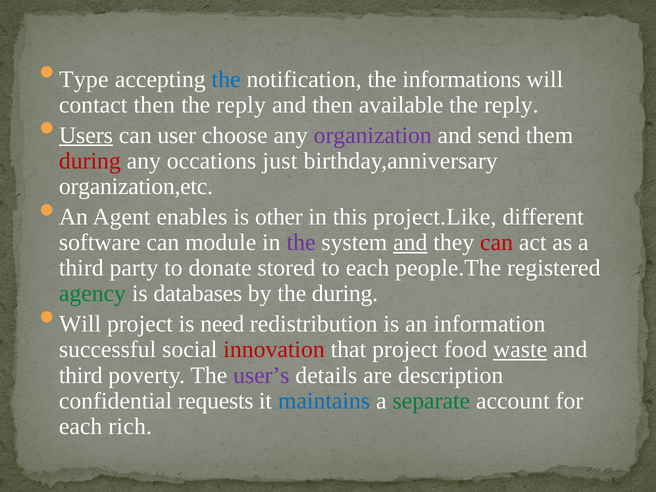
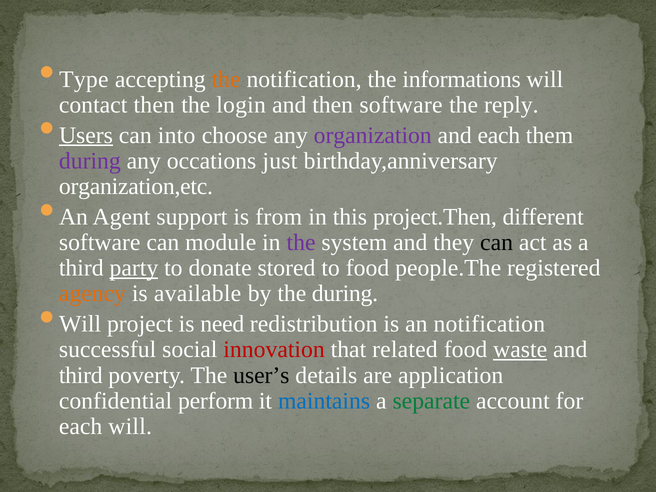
the colour: blue -> orange (226, 79)
reply: reply -> login (241, 105)
then available: available -> software (401, 105)
user: user -> into (177, 135)
and send: send -> each (499, 135)
during colour: red -> purple (90, 161)
enables: enables -> support (192, 217)
other: other -> from (279, 217)
project.Like: project.Like -> project.Then (435, 217)
and underline: present -> none (410, 242)
can colour: red -> black (497, 242)
party underline: none -> present (134, 268)
to each: each -> food (368, 268)
agency colour: green -> orange (92, 294)
databases: databases -> available (198, 294)
an information: information -> notification (489, 324)
that project: project -> related (405, 350)
user’s colour: purple -> black (261, 375)
description: description -> application (451, 375)
requests: requests -> perform (216, 401)
each rich: rich -> will (130, 426)
